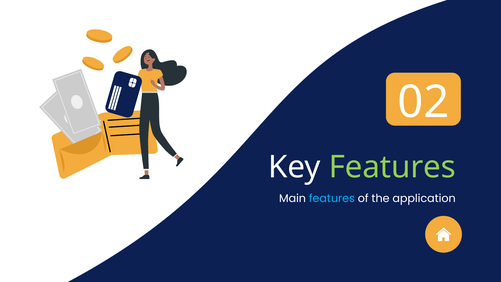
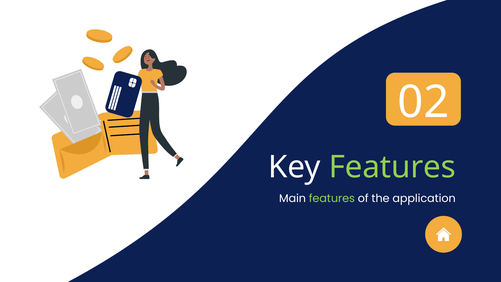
features colour: light blue -> light green (332, 199)
